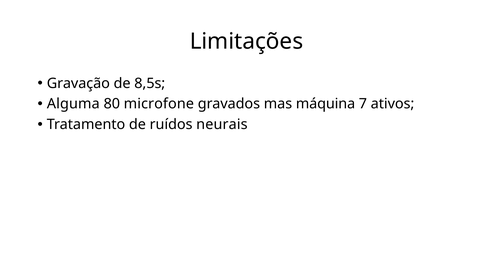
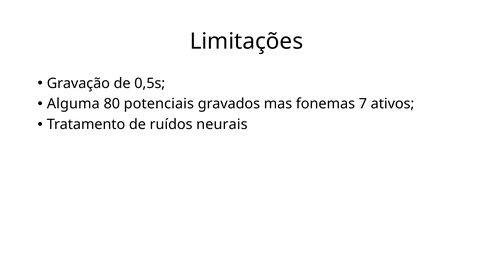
8,5s: 8,5s -> 0,5s (150, 83)
microfone: microfone -> potenciais (159, 104)
máquina: máquina -> fonemas (325, 104)
